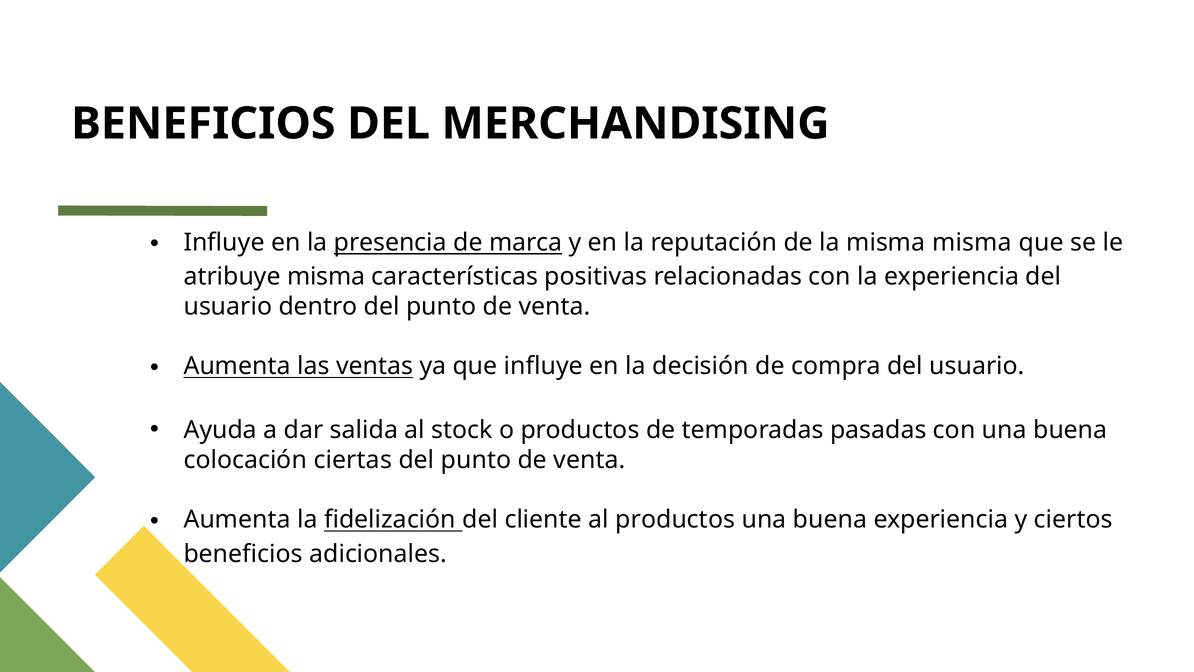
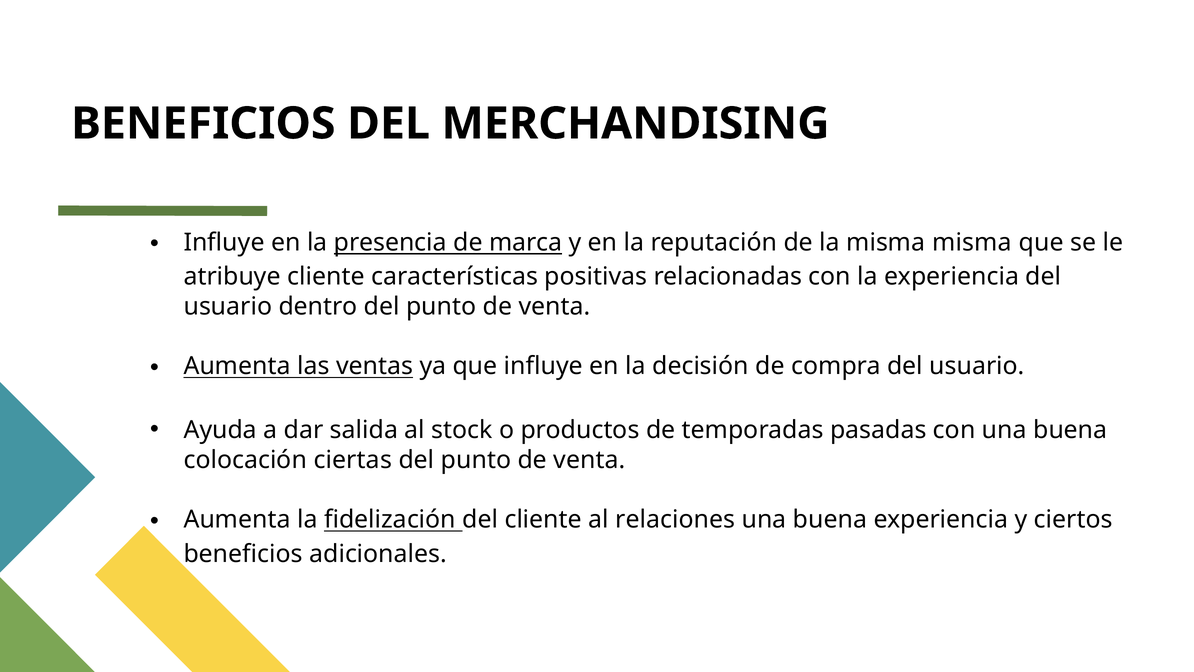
atribuye misma: misma -> cliente (326, 276)
al productos: productos -> relaciones (675, 519)
